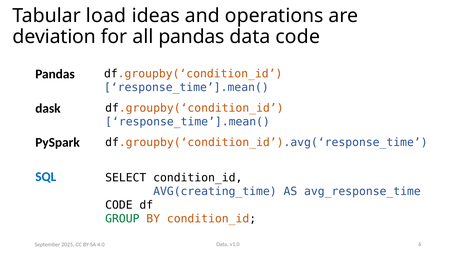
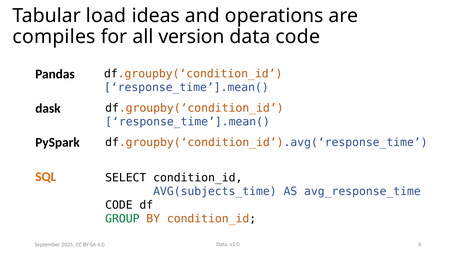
deviation: deviation -> compiles (54, 37)
all pandas: pandas -> version (191, 37)
SQL colour: blue -> orange (46, 177)
AVG(creating_time: AVG(creating_time -> AVG(subjects_time (215, 192)
